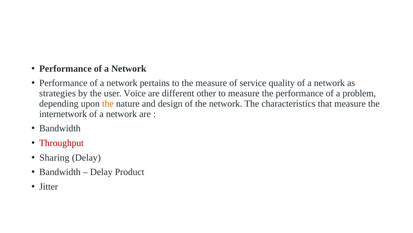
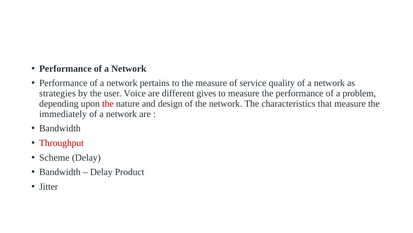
other: other -> gives (206, 93)
the colour: orange -> red (108, 103)
internetwork: internetwork -> immediately (63, 114)
Sharing: Sharing -> Scheme (54, 157)
